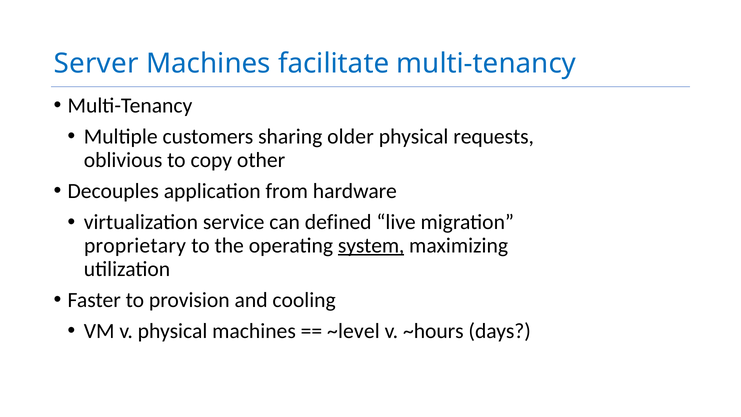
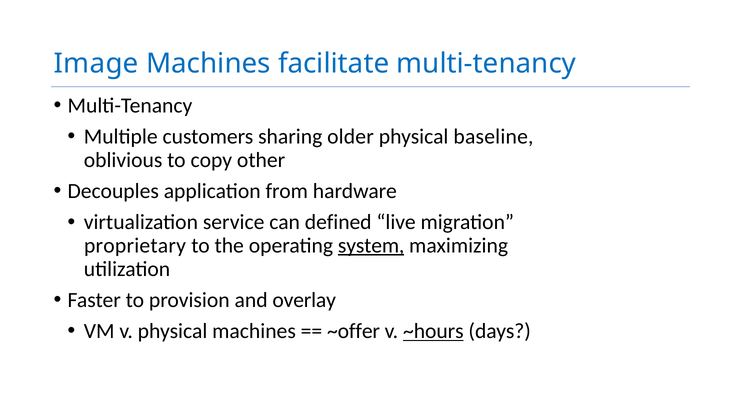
Server: Server -> Image (96, 64)
requests: requests -> baseline (493, 137)
cooling: cooling -> overlay (304, 300)
~level: ~level -> ~offer (354, 331)
~hours underline: none -> present (433, 331)
